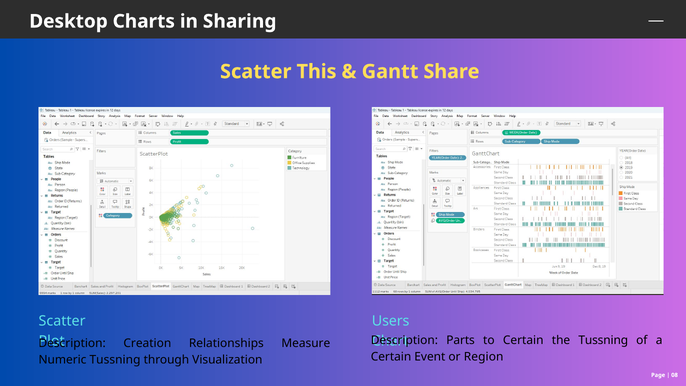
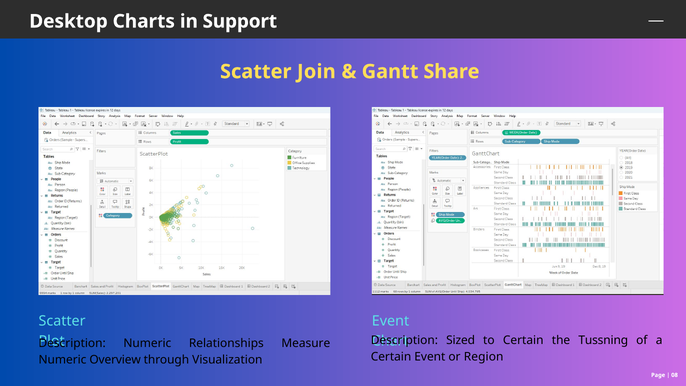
Sharing: Sharing -> Support (240, 21)
This: This -> Join (316, 72)
Users: Users -> Event (391, 321)
Parts: Parts -> Sized (461, 340)
Creation: Creation -> Numeric (147, 343)
Numeric Tussning: Tussning -> Overview (115, 360)
